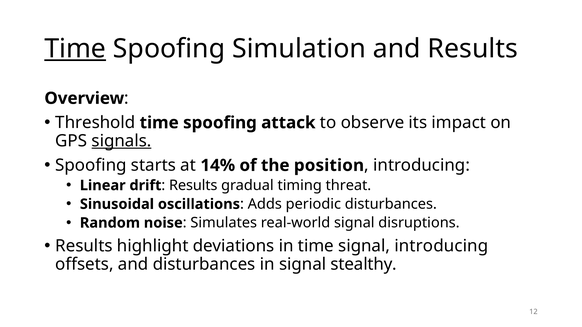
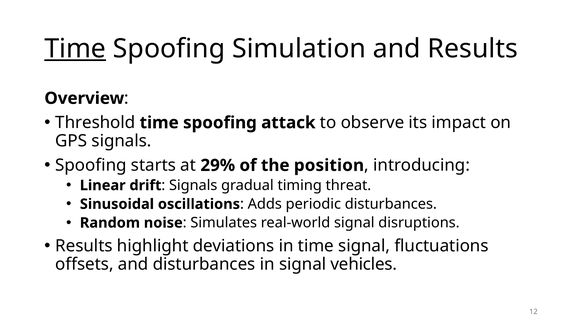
signals underline: present -> none (122, 141)
14%: 14% -> 29% (218, 166)
Results: Results -> Signals (193, 186)
signal introducing: introducing -> fluctuations (441, 246)
stealthy: stealthy -> vehicles (364, 264)
